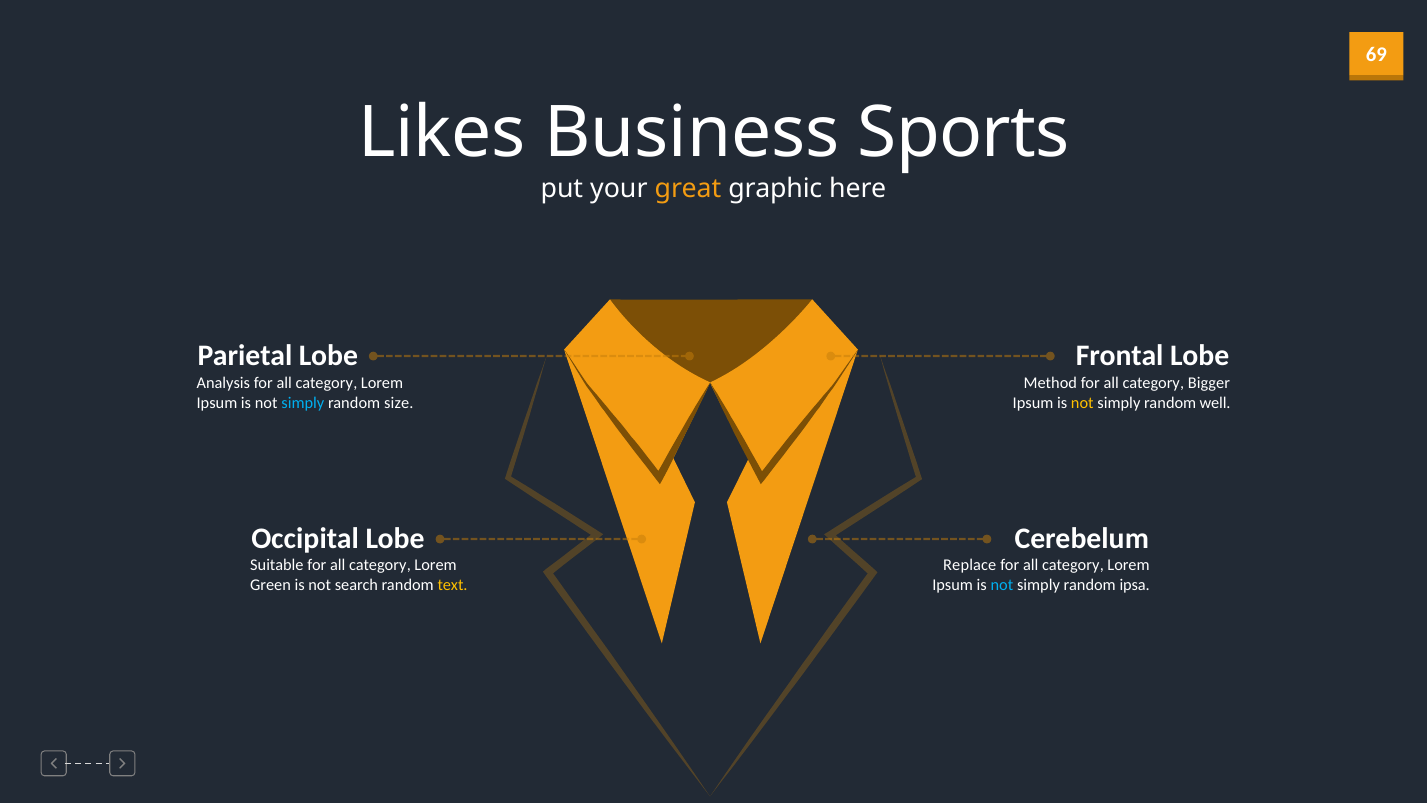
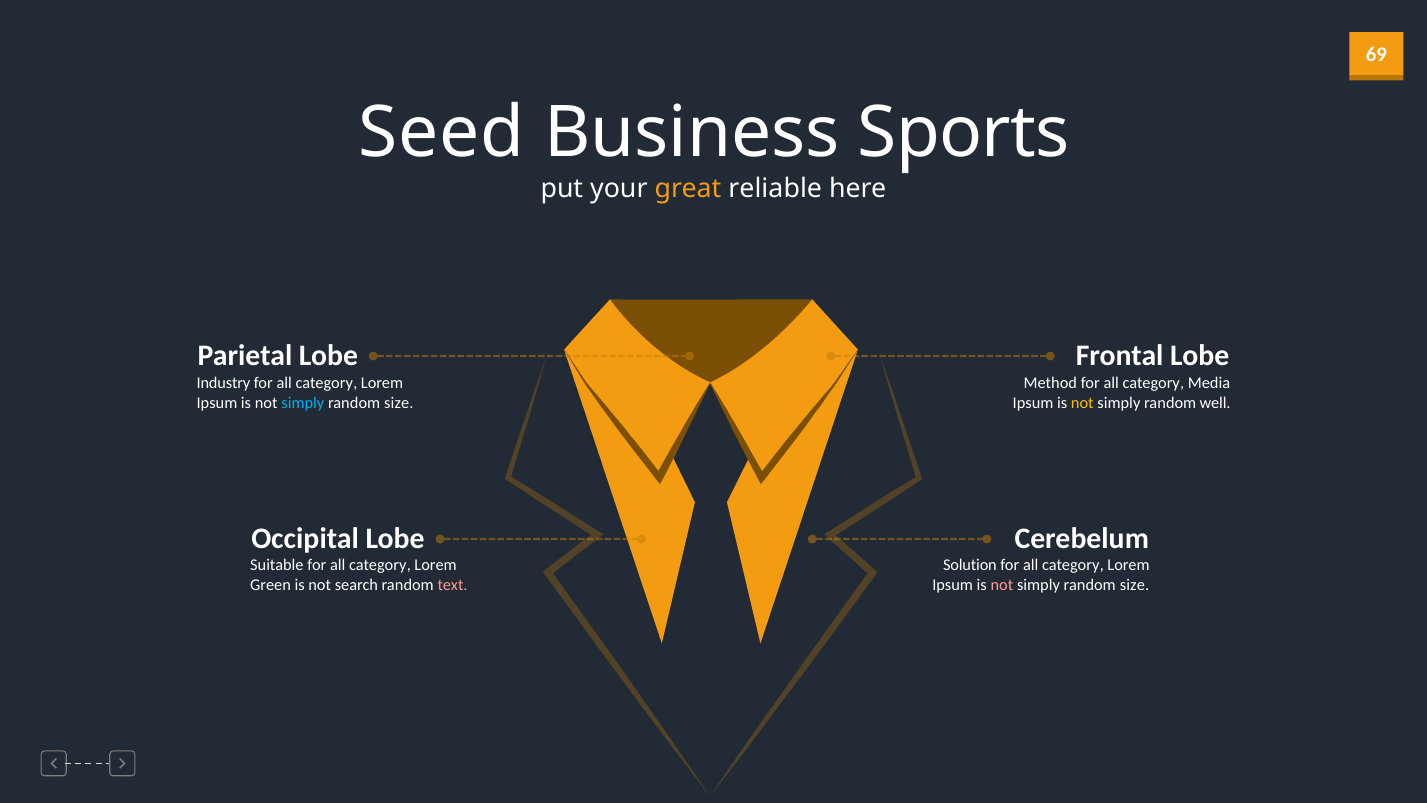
Likes: Likes -> Seed (441, 133)
graphic: graphic -> reliable (775, 189)
Analysis: Analysis -> Industry (223, 383)
Bigger: Bigger -> Media (1209, 383)
Replace: Replace -> Solution (970, 565)
text colour: yellow -> pink (453, 585)
not colour: light blue -> pink (1002, 585)
ipsa: ipsa -> size (1135, 585)
